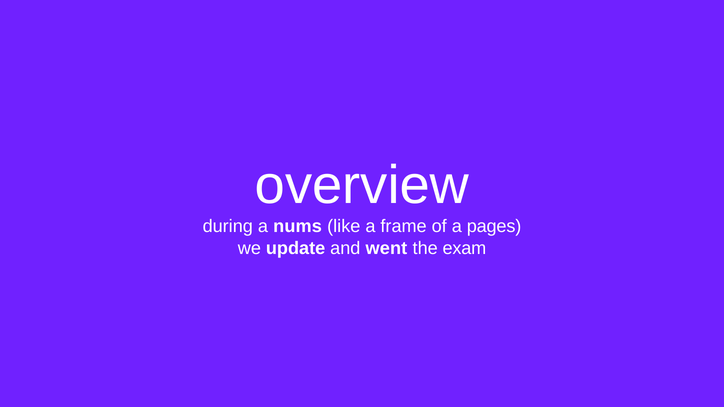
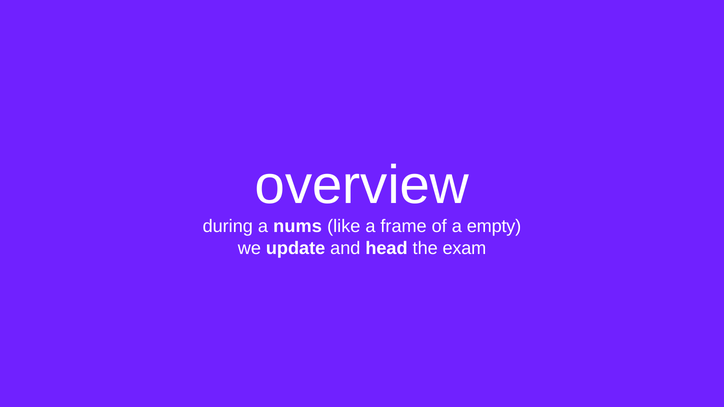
pages: pages -> empty (494, 227)
went: went -> head (387, 248)
